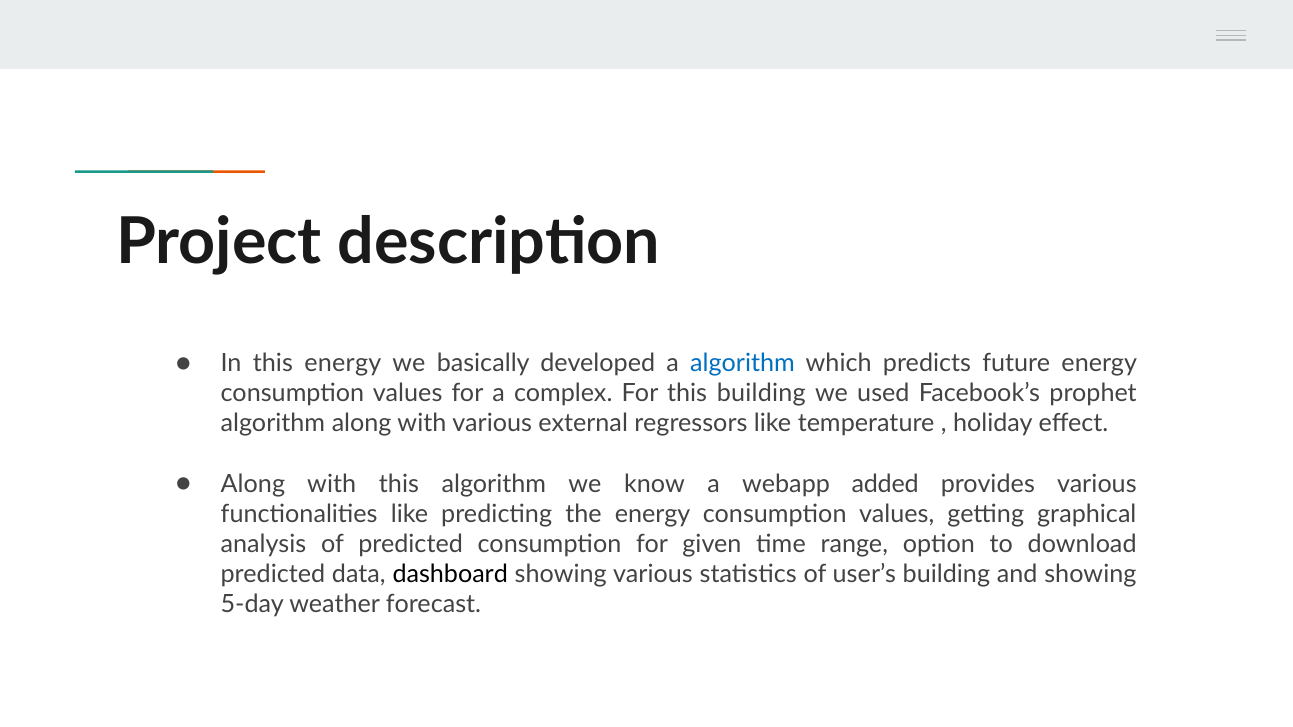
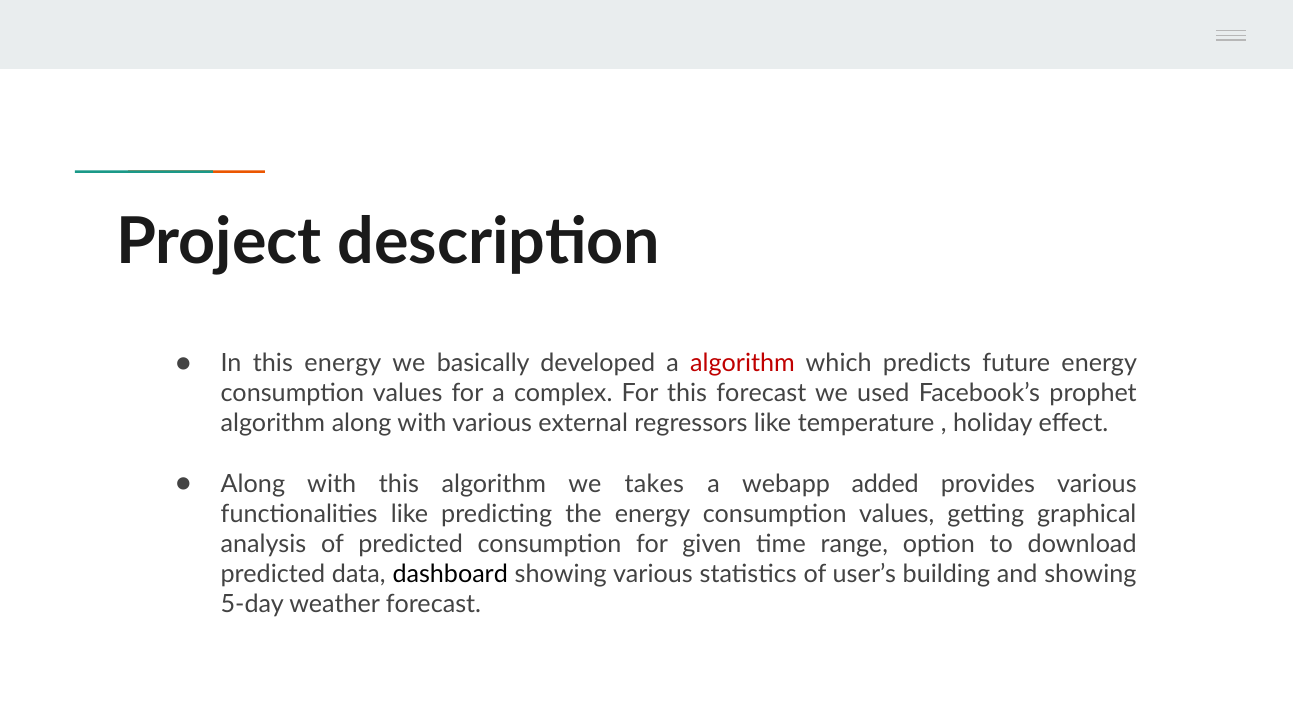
algorithm colour: blue -> red (743, 363)
this building: building -> forecast (761, 394)
know: know -> takes (654, 484)
